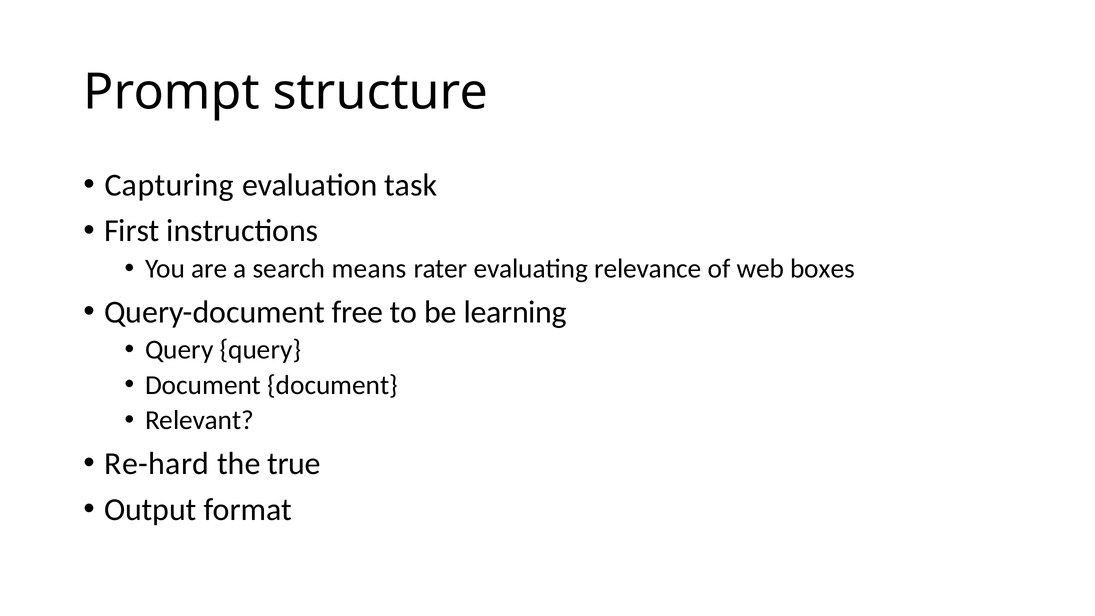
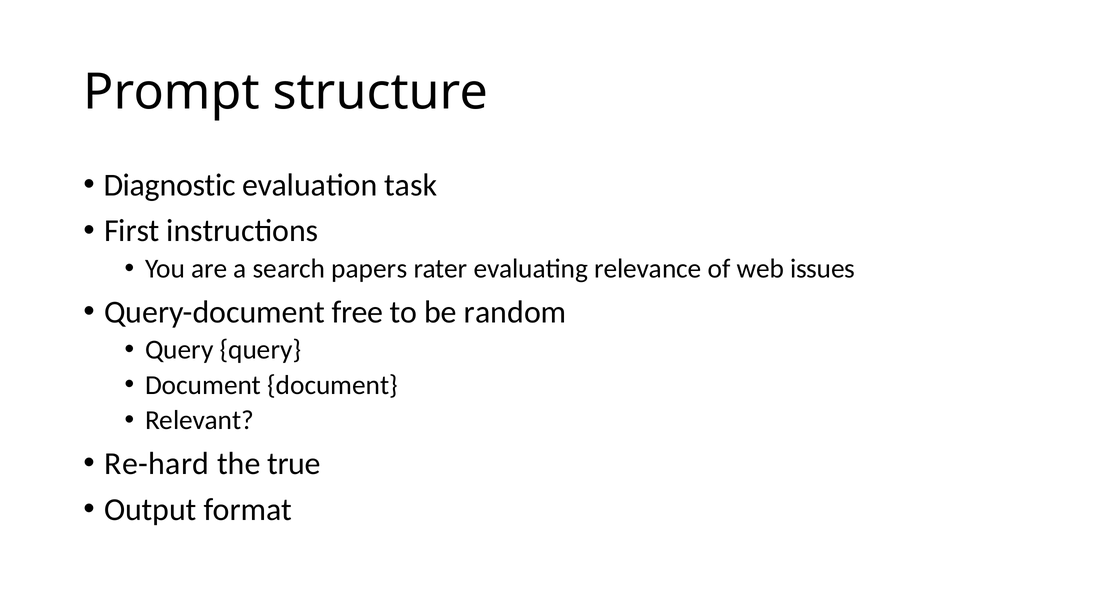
Capturing: Capturing -> Diagnostic (170, 185)
means: means -> papers (369, 269)
boxes: boxes -> issues (823, 269)
learning: learning -> random (515, 312)
